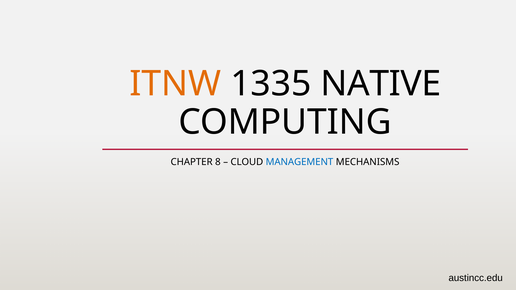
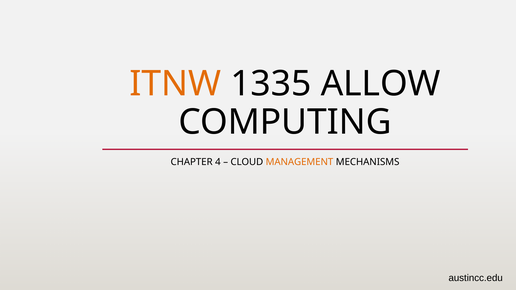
NATIVE: NATIVE -> ALLOW (381, 84)
8: 8 -> 4 (218, 162)
MANAGEMENT colour: blue -> orange (300, 162)
